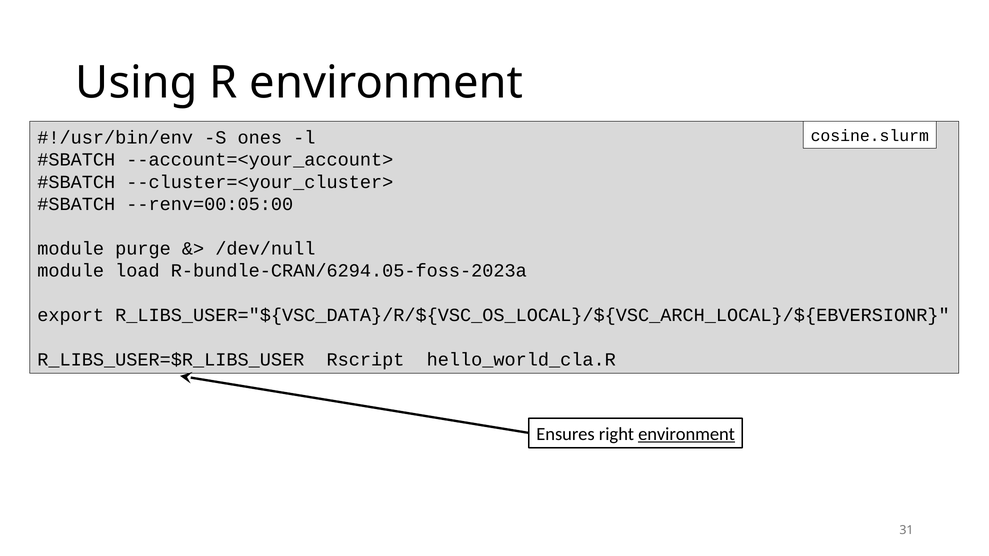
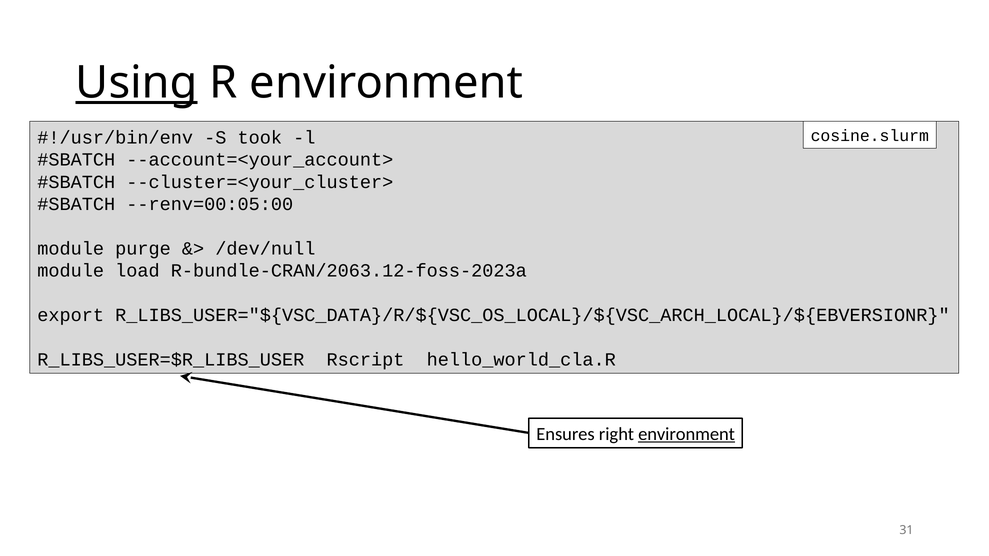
Using underline: none -> present (137, 83)
ones: ones -> took (260, 137)
R-bundle-CRAN/6294.05-foss-2023a: R-bundle-CRAN/6294.05-foss-2023a -> R-bundle-CRAN/2063.12-foss-2023a (349, 271)
